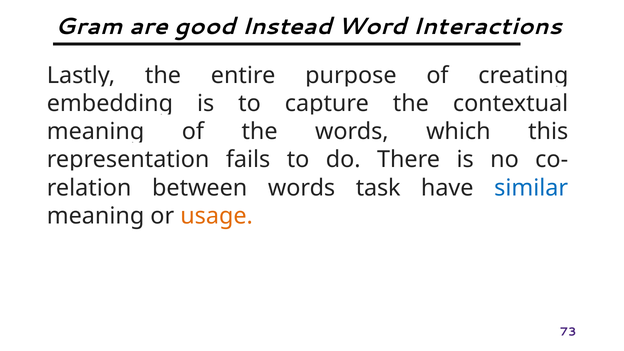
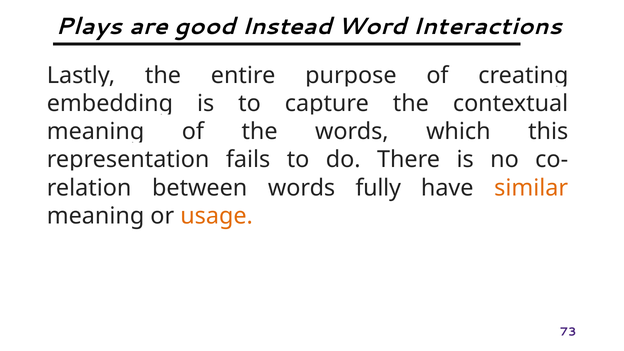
Gram: Gram -> Plays (89, 26)
task: task -> fully (378, 188)
similar colour: blue -> orange (531, 188)
